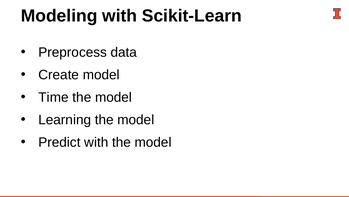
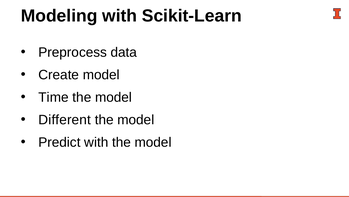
Learning: Learning -> Different (65, 120)
